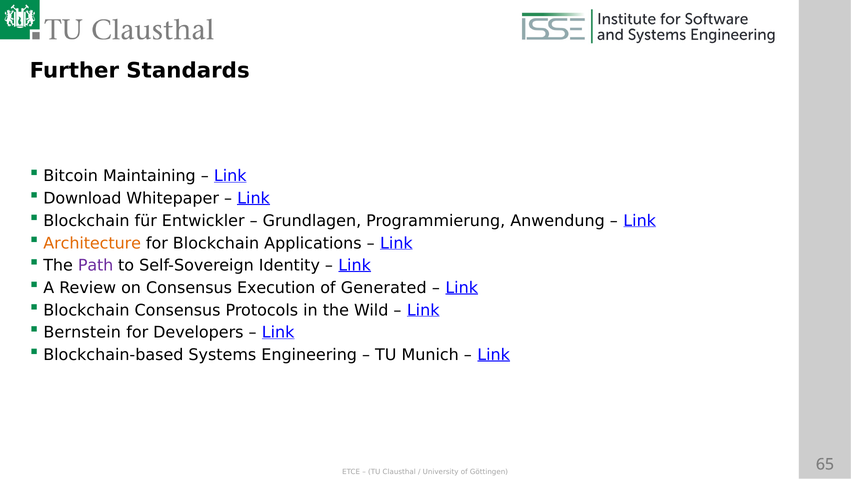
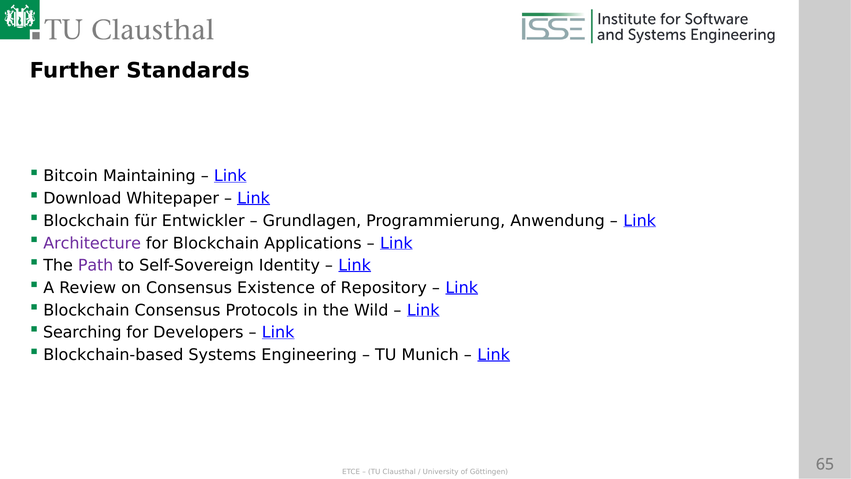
Architecture colour: orange -> purple (92, 243)
Execution: Execution -> Existence (276, 288)
Generated: Generated -> Repository (384, 288)
Bernstein: Bernstein -> Searching (82, 332)
